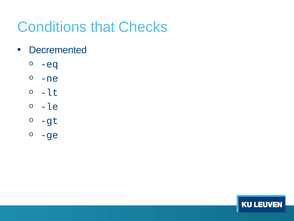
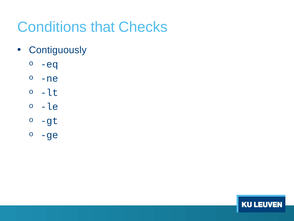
Decremented: Decremented -> Contiguously (58, 50)
